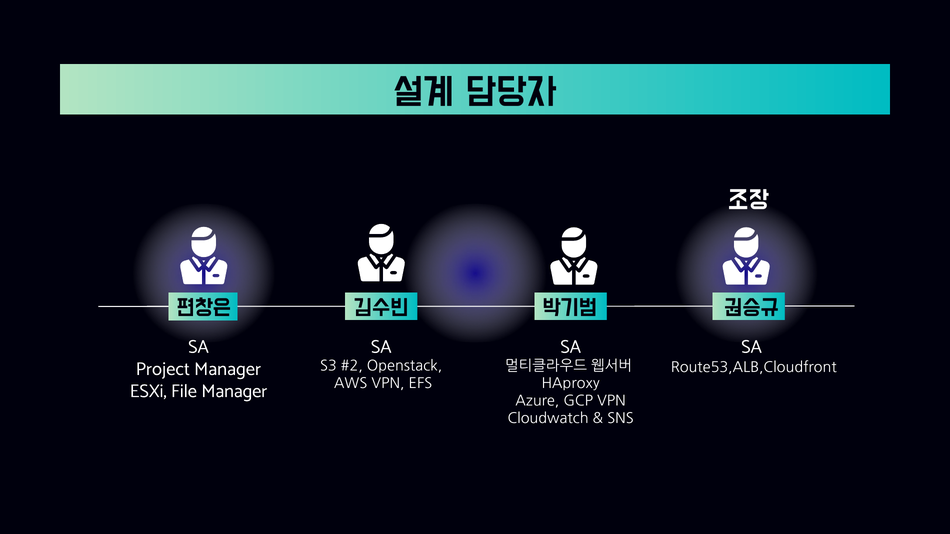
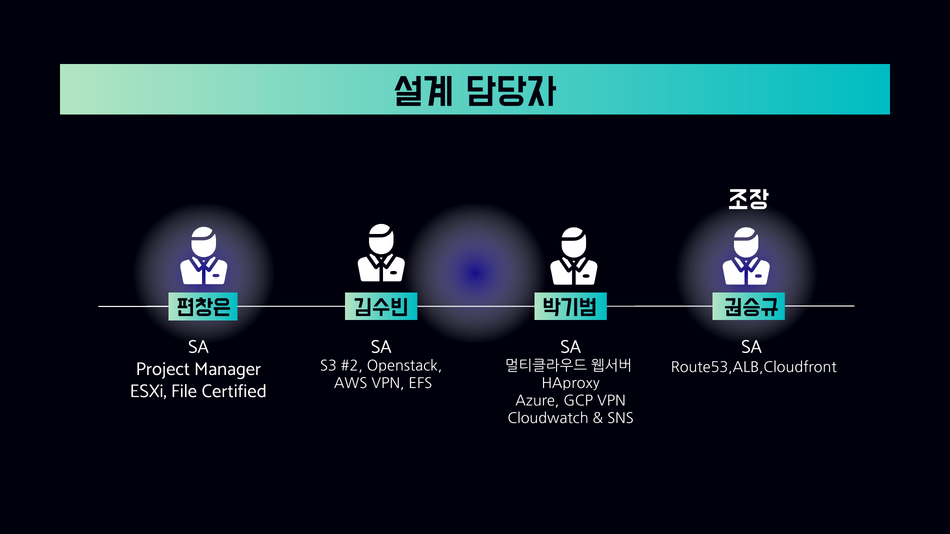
File Manager: Manager -> Certified (234, 391)
